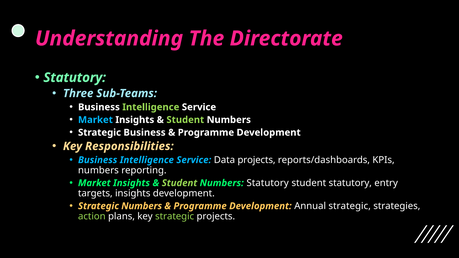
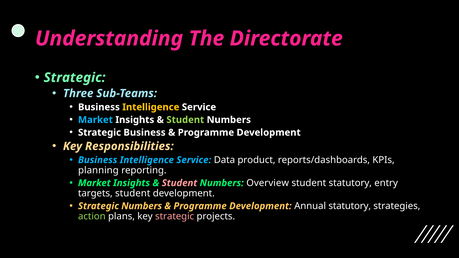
Statutory: Statutory -> Strategic (75, 78)
Intelligence colour: light green -> yellow (151, 107)
Data projects: projects -> product (256, 160)
numbers: numbers -> planning (98, 170)
Student colour: light green -> pink (180, 183)
Numbers Statutory: Statutory -> Overview (268, 183)
targets insights: insights -> student (133, 193)
Annual strategic: strategic -> statutory (350, 206)
strategic colour: light green -> pink (175, 216)
